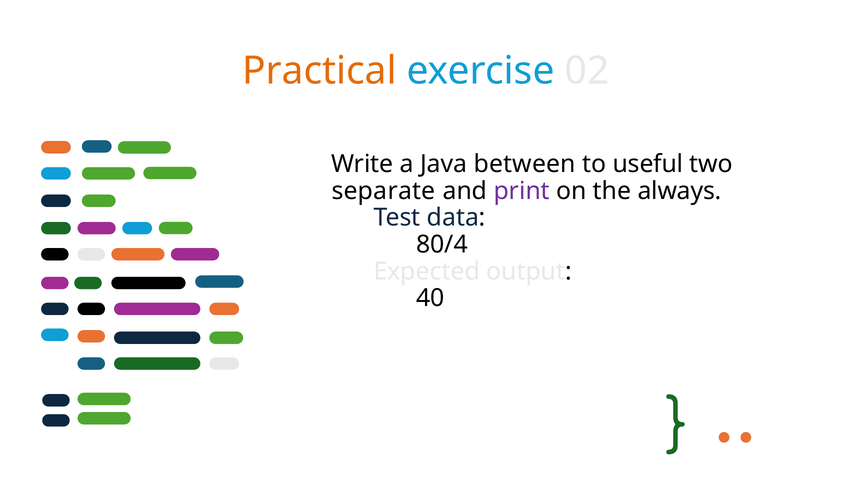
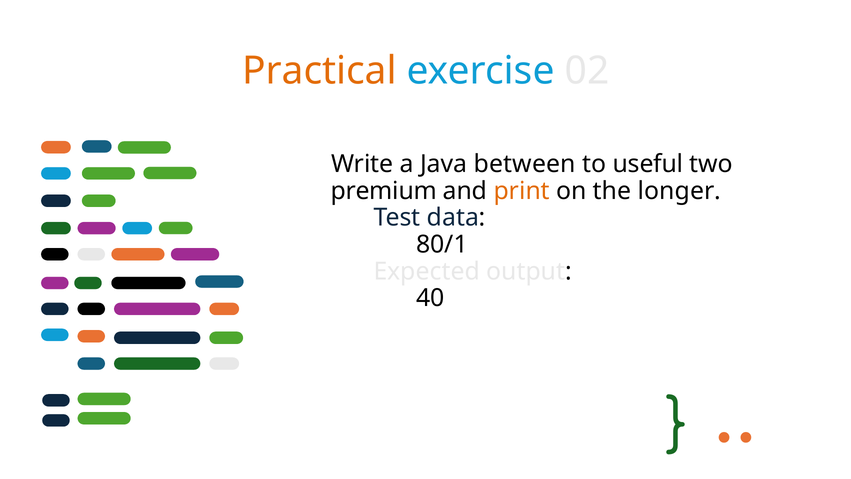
separate: separate -> premium (384, 191)
print colour: purple -> orange (522, 191)
always: always -> longer (679, 191)
80/4: 80/4 -> 80/1 (442, 244)
